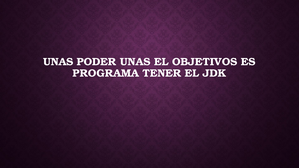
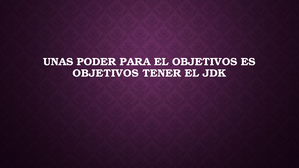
PODER UNAS: UNAS -> PARA (135, 62)
PROGRAMA: PROGRAMA -> OBJETIVOS (106, 73)
